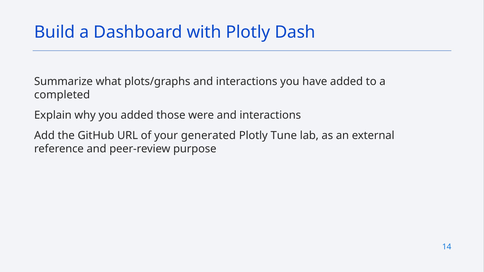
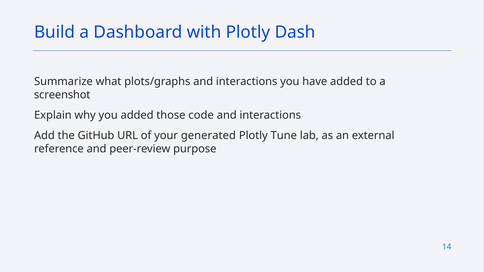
completed: completed -> screenshot (62, 95)
were: were -> code (201, 115)
